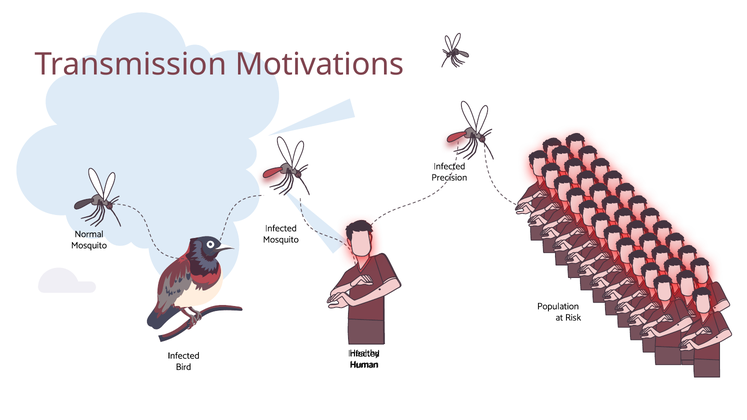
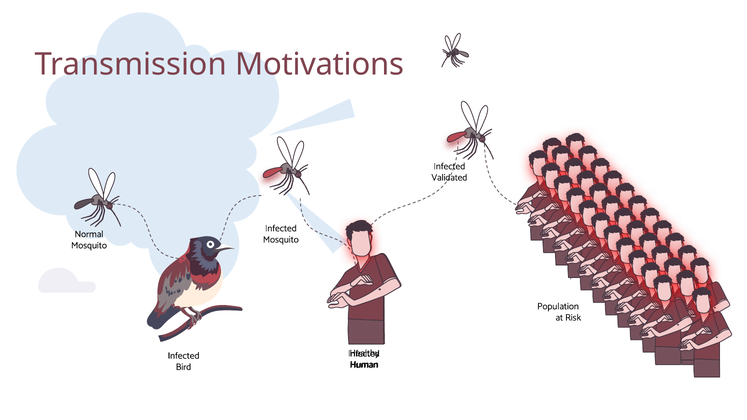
Precision: Precision -> Validated (449, 178)
